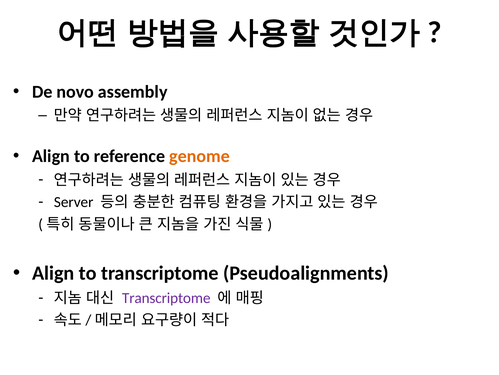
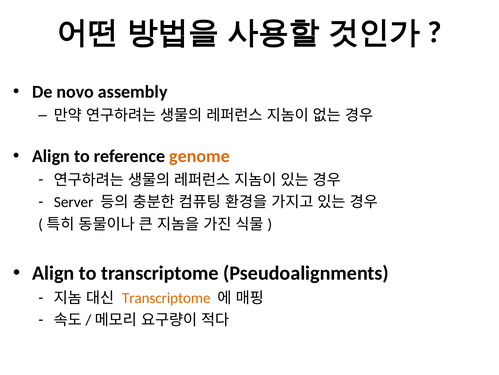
Transcriptome colour: purple -> orange (166, 297)
